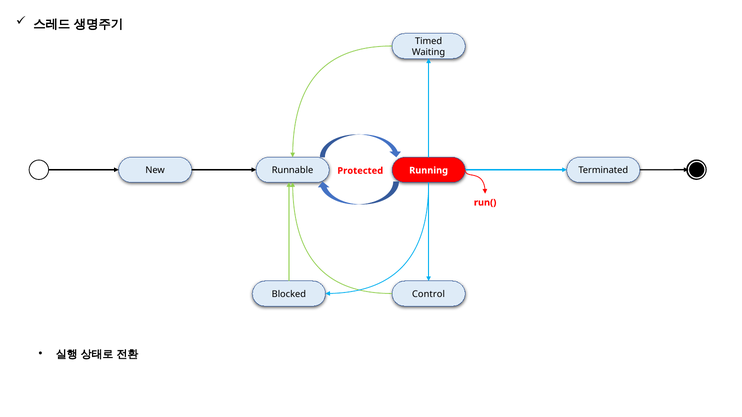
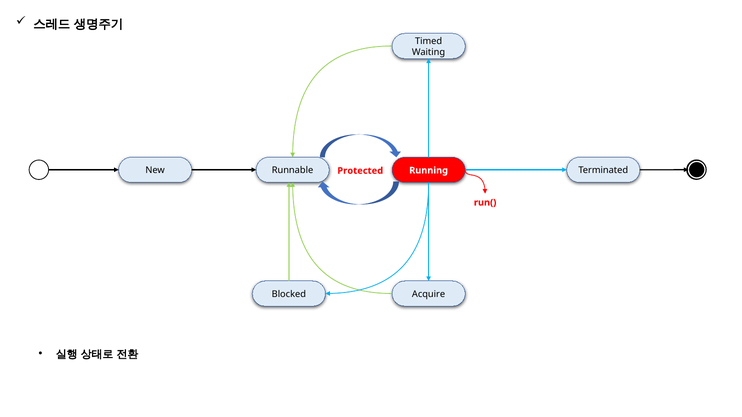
Control: Control -> Acquire (429, 294)
